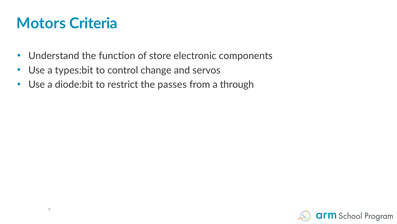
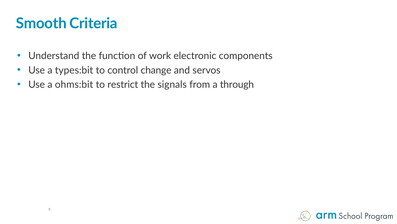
Motors: Motors -> Smooth (41, 23)
store: store -> work (160, 56)
diode:bit: diode:bit -> ohms:bit (74, 84)
passes: passes -> signals (172, 84)
